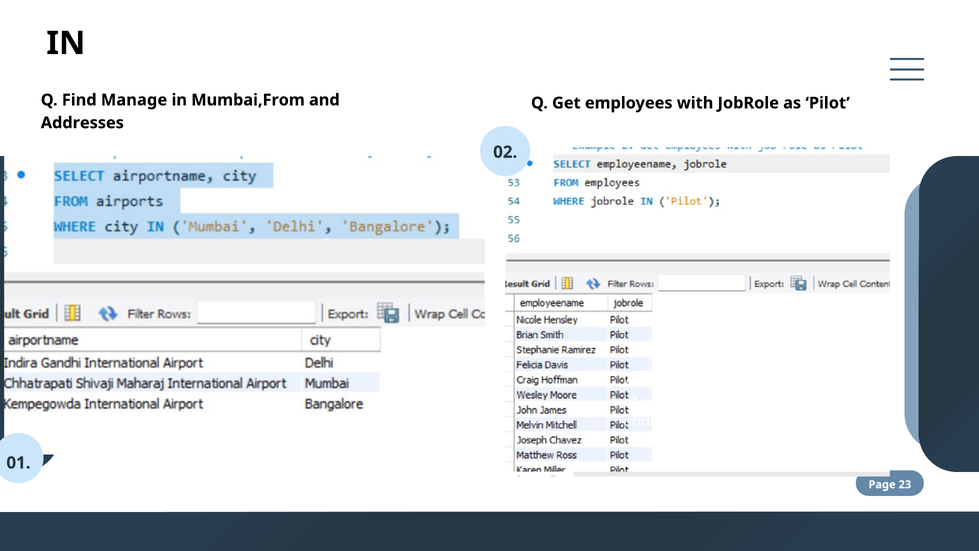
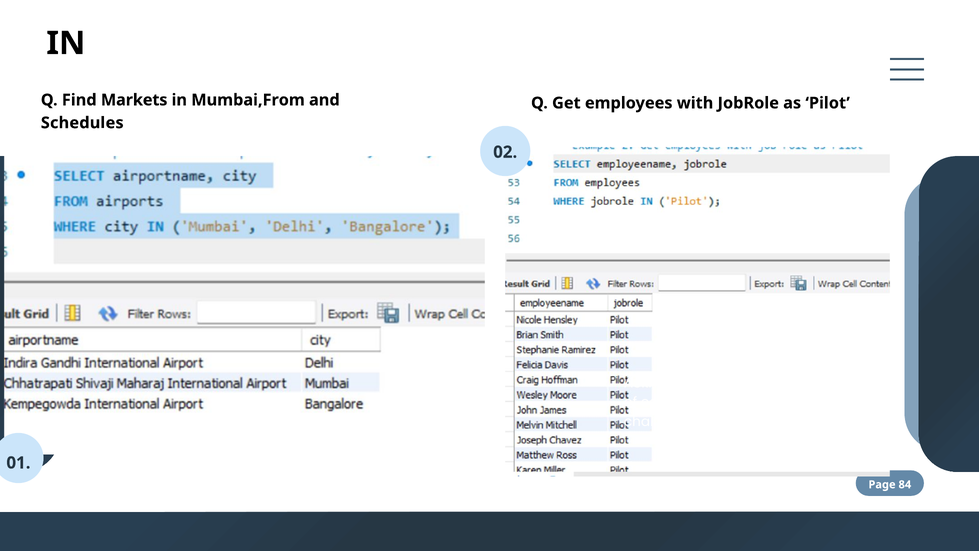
Manage: Manage -> Markets (134, 100)
Addresses: Addresses -> Schedules (82, 123)
23: 23 -> 84 (905, 484)
